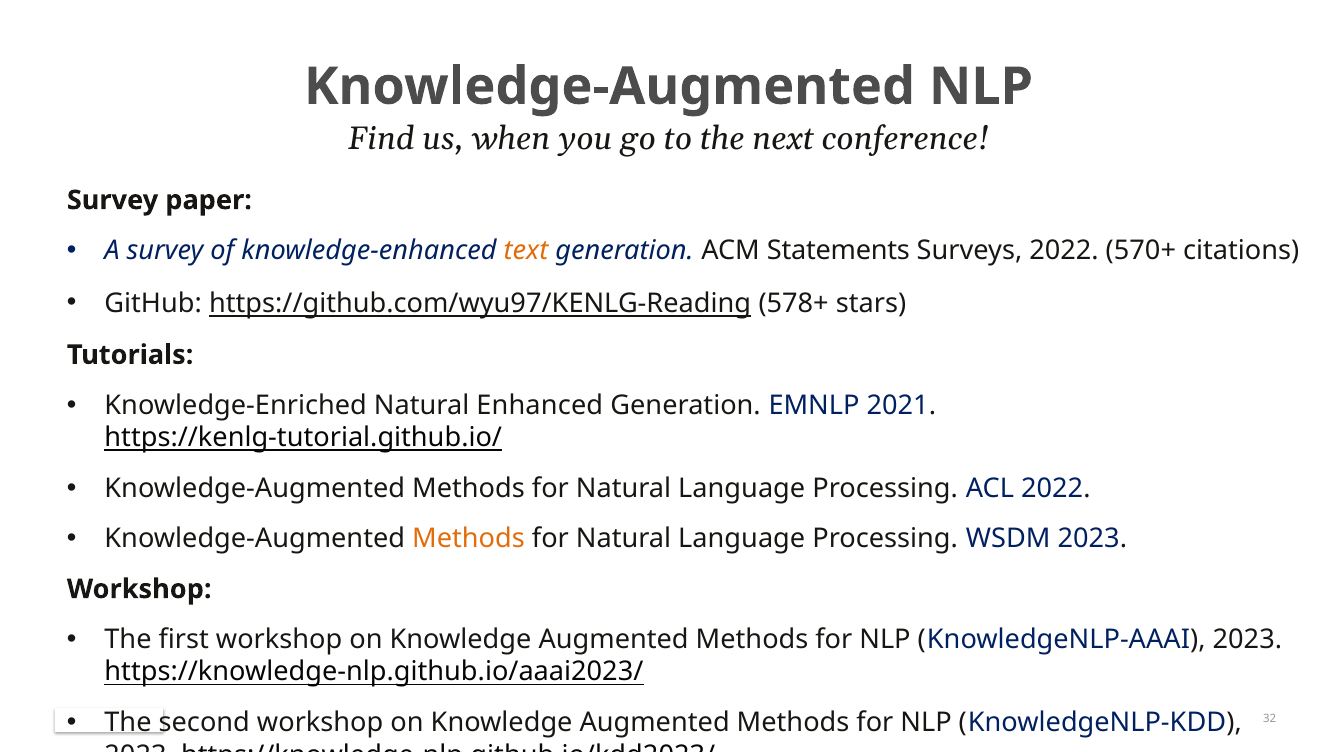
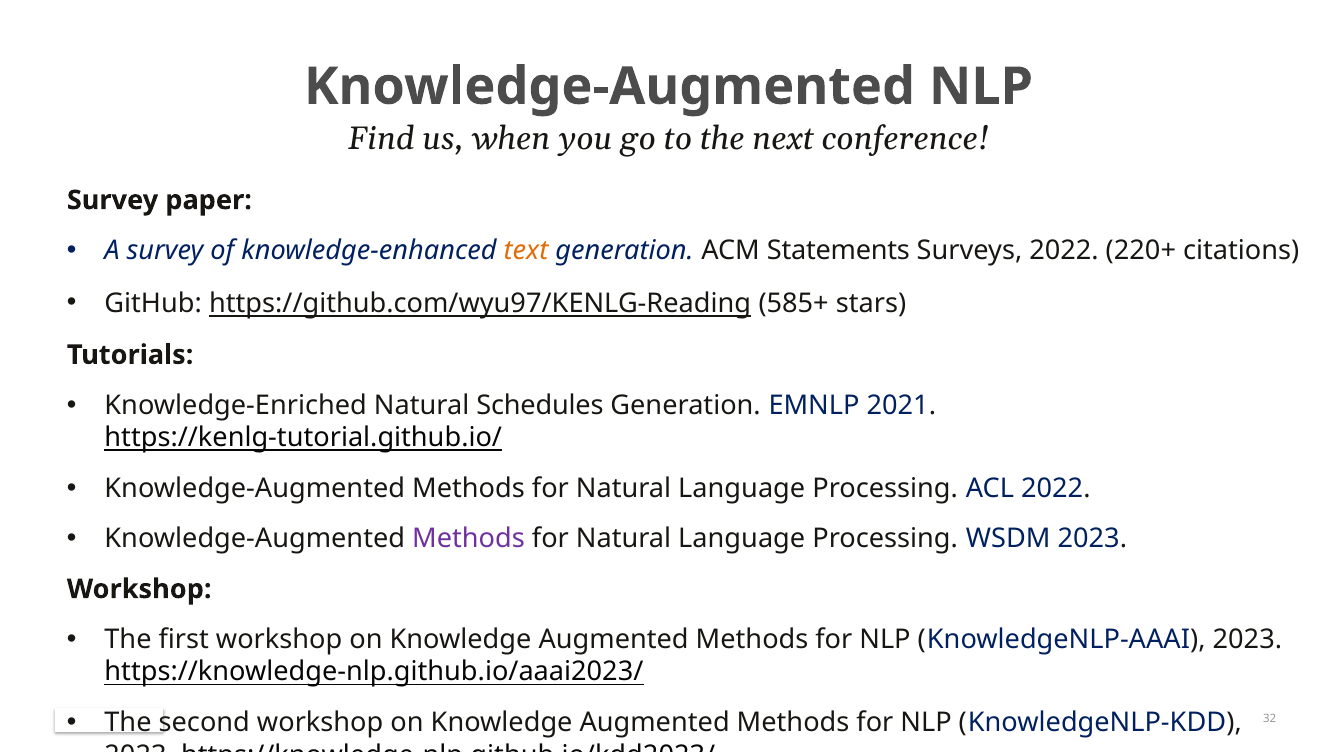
570+: 570+ -> 220+ (1141, 250)
578+: 578+ -> 585+ (794, 304)
Enhanced: Enhanced -> Schedules (540, 405)
Methods colour: orange -> purple (469, 539)
